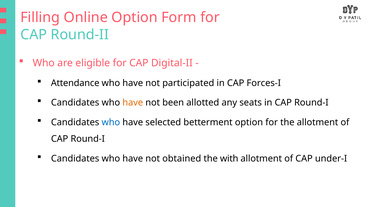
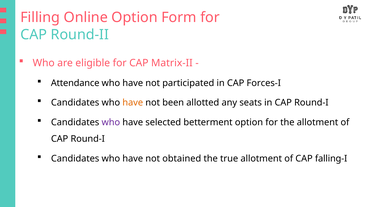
Digital-II: Digital-II -> Matrix-II (172, 63)
who colour: blue -> purple (111, 122)
with: with -> true (229, 158)
under-I: under-I -> falling-I (331, 158)
